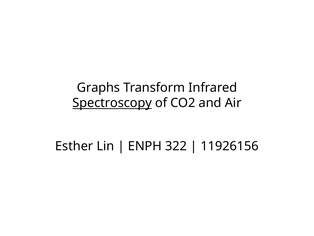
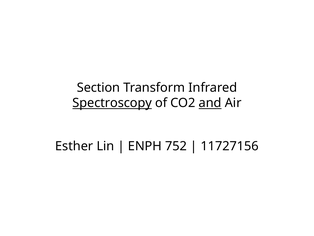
Graphs: Graphs -> Section (99, 88)
and underline: none -> present (210, 103)
322: 322 -> 752 (176, 146)
11926156: 11926156 -> 11727156 (230, 146)
